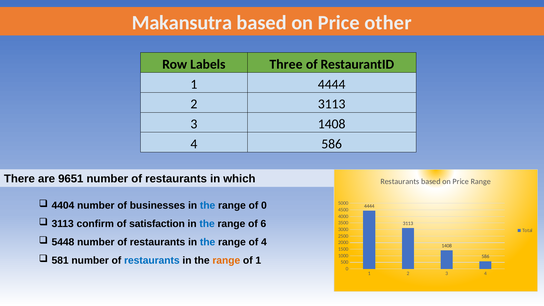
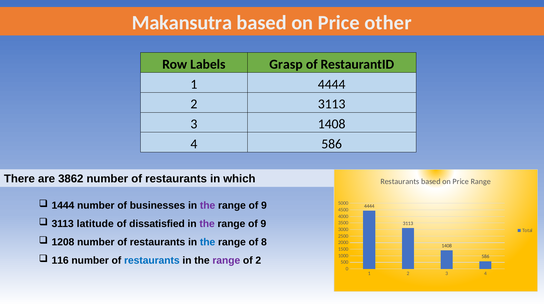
Three: Three -> Grasp (286, 64)
9651: 9651 -> 3862 (71, 179)
4404: 4404 -> 1444 (63, 205)
the colour: blue -> purple (208, 205)
0: 0 -> 9 (264, 205)
confirm: confirm -> latitude (95, 224)
satisfaction: satisfaction -> dissatisfied (157, 224)
the colour: blue -> purple (207, 224)
6: 6 -> 9 (263, 224)
5448: 5448 -> 1208 (63, 242)
of 4: 4 -> 8 (264, 242)
581: 581 -> 116 (60, 260)
range colour: orange -> purple (226, 260)
of 1: 1 -> 2 (258, 260)
